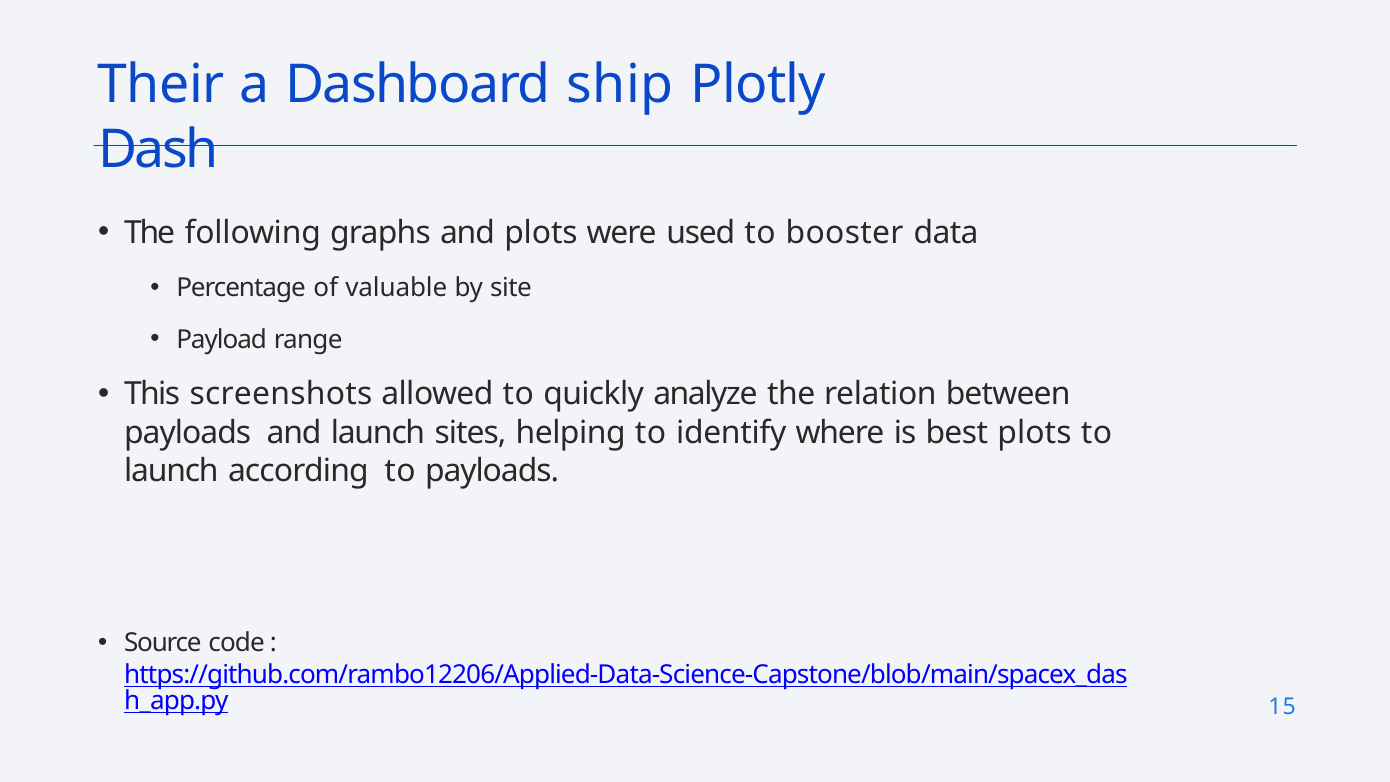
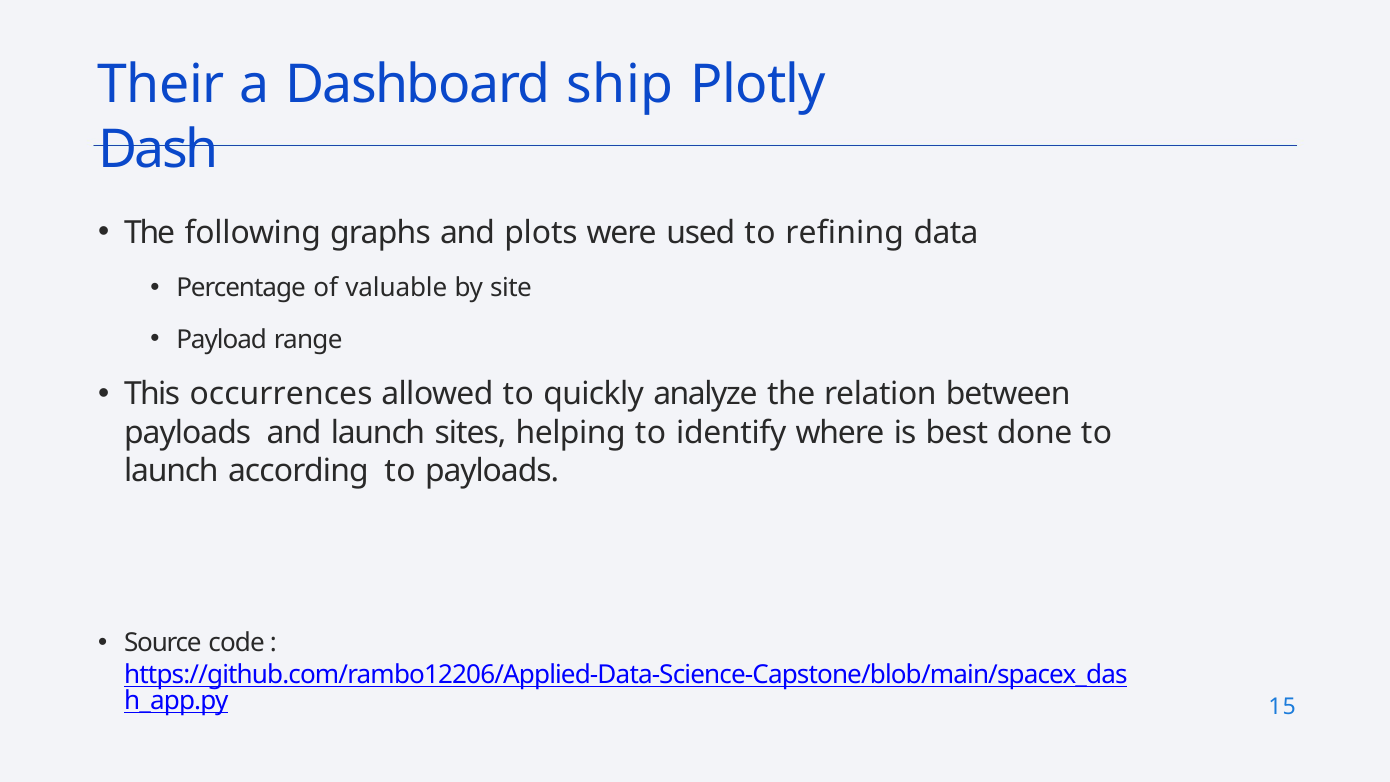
booster: booster -> refining (845, 233)
screenshots: screenshots -> occurrences (281, 394)
best plots: plots -> done (1035, 433)
